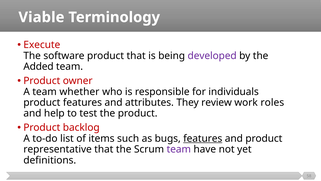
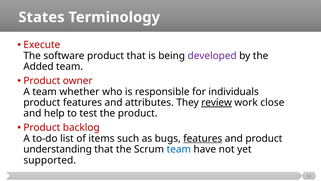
Viable: Viable -> States (41, 17)
review underline: none -> present (217, 102)
roles: roles -> close (272, 102)
representative: representative -> understanding (58, 149)
team colour: purple -> blue (179, 149)
definitions: definitions -> supported (50, 160)
